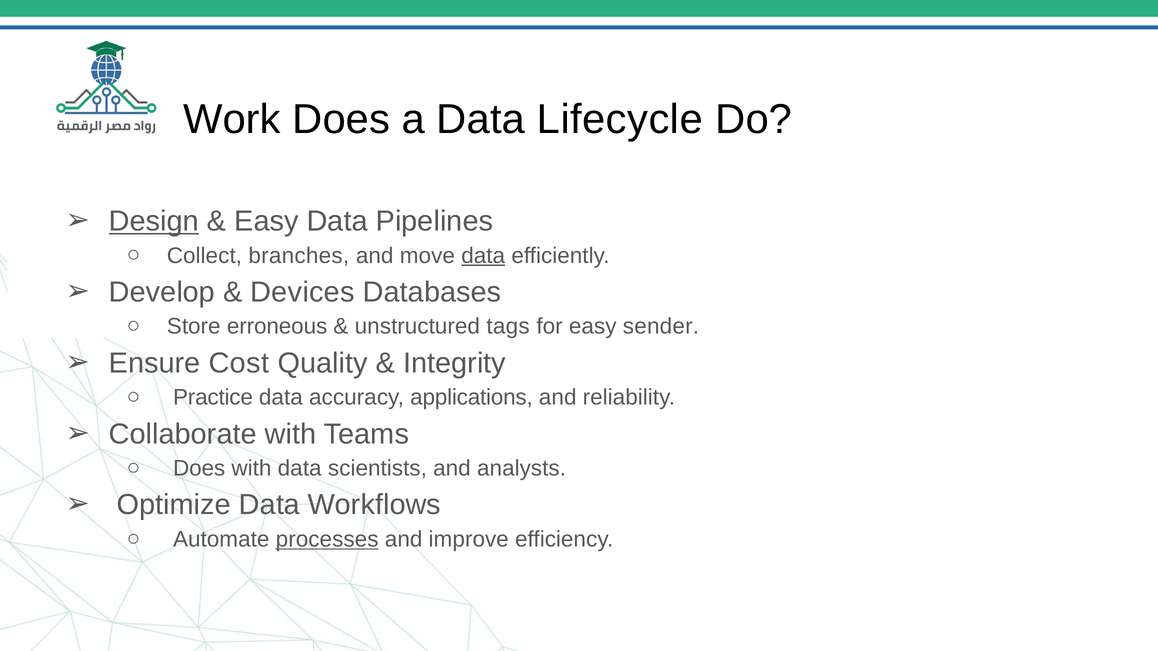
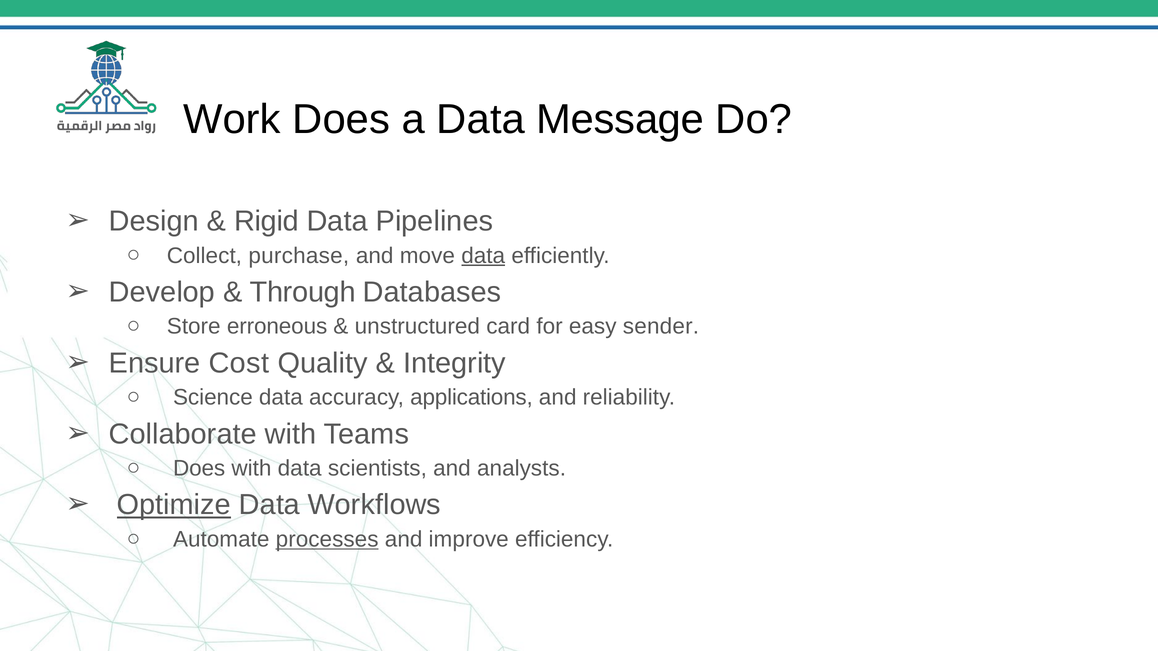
Lifecycle: Lifecycle -> Message (620, 120)
Design underline: present -> none (154, 221)
Easy: Easy -> Rigid (267, 221)
branches: branches -> purchase (299, 256)
Devices: Devices -> Through (303, 292)
tags: tags -> card (508, 327)
Practice: Practice -> Science (213, 398)
Optimize underline: none -> present (174, 505)
